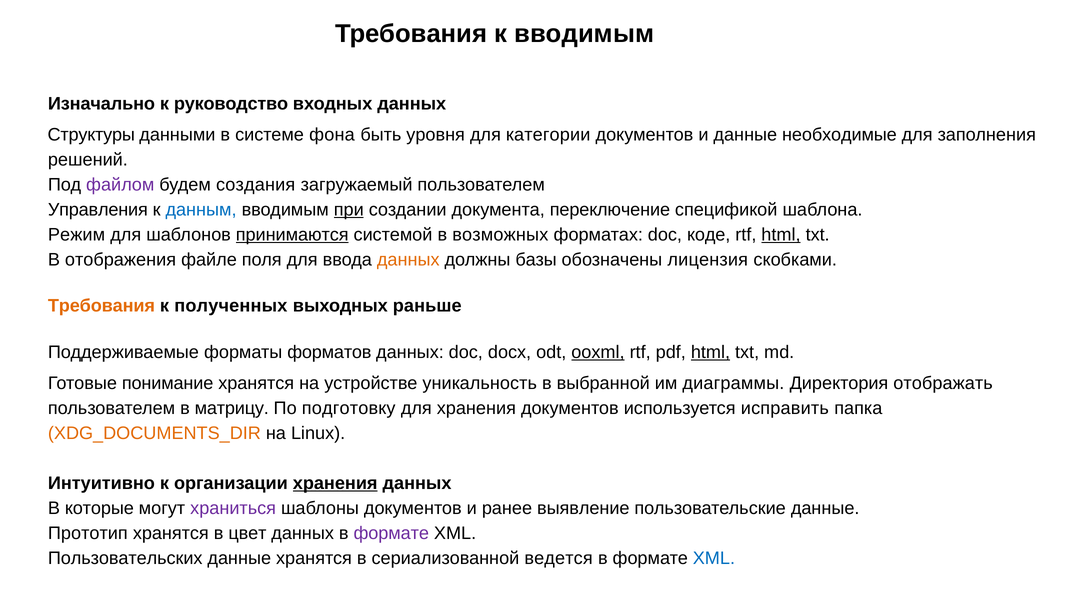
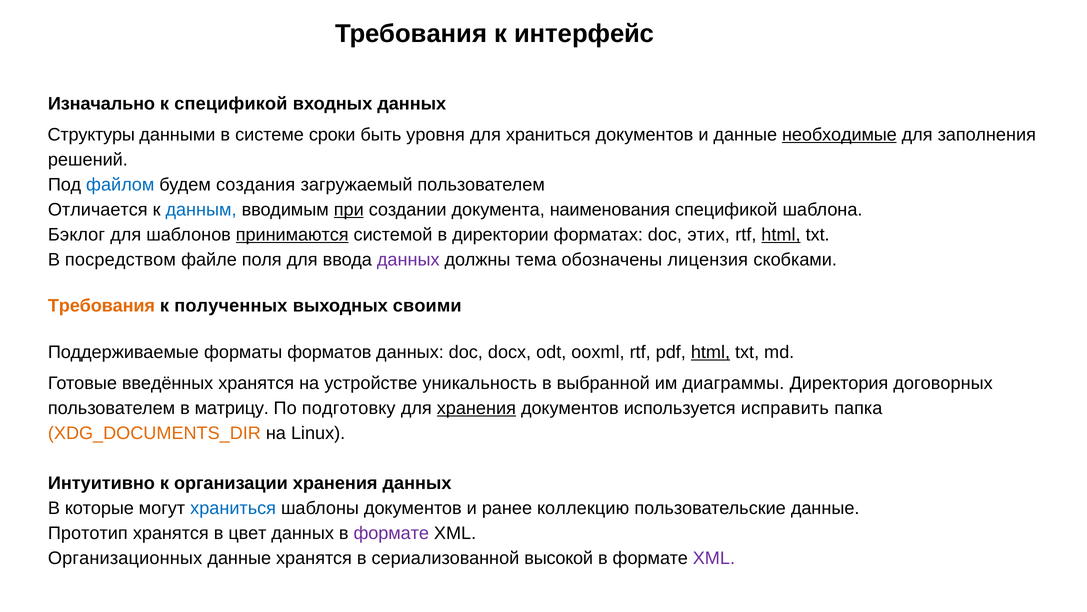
к вводимым: вводимым -> интерфейс (584, 34)
к руководство: руководство -> спецификой (231, 103)
фона: фона -> сроки (332, 134)
для категории: категории -> храниться (548, 134)
необходимые underline: none -> present (839, 134)
файлом colour: purple -> blue (120, 184)
Управления: Управления -> Отличается (98, 209)
переключение: переключение -> наименования (610, 209)
Режим: Режим -> Бэклог (76, 234)
возможных: возможных -> директории (500, 234)
коде: коде -> этих (709, 234)
отображения: отображения -> посредством (120, 259)
данных colour: orange -> purple (408, 259)
базы: базы -> тема (536, 259)
раньше: раньше -> своими (427, 306)
ooxml underline: present -> none (598, 352)
понимание: понимание -> введённых (168, 383)
отображать: отображать -> договорных (943, 383)
хранения underline: none -> present (476, 408)
хранения underline: present -> none (335, 483)
храниться colour: purple -> blue (233, 508)
выявление: выявление -> коллекцию (583, 508)
Пользовательских: Пользовательских -> Организационных (125, 558)
ведется: ведется -> высокой (559, 558)
XML colour: blue -> purple (714, 558)
